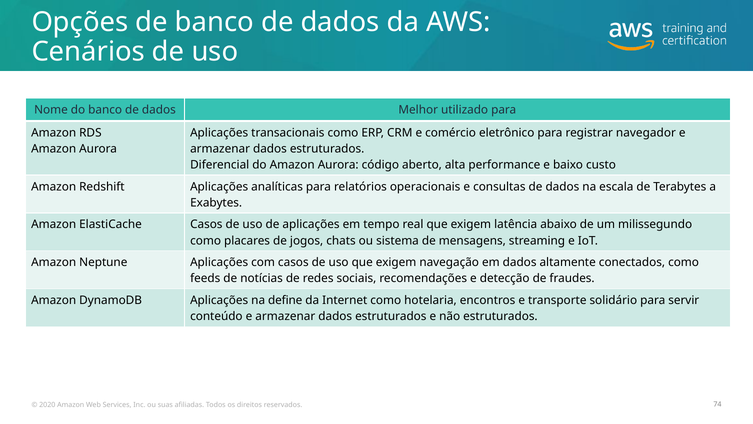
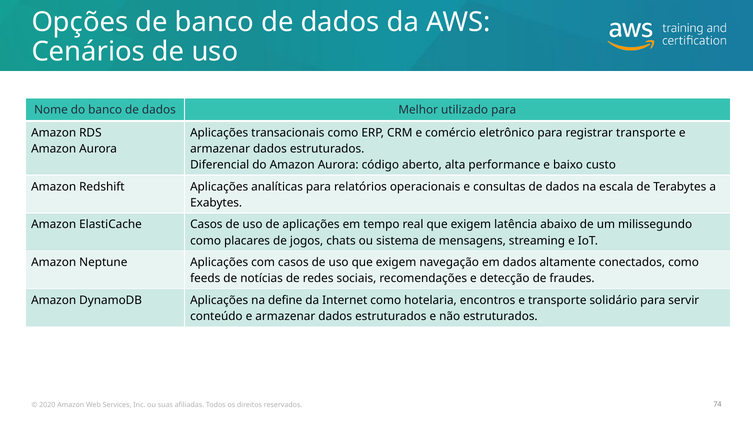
registrar navegador: navegador -> transporte (646, 132)
